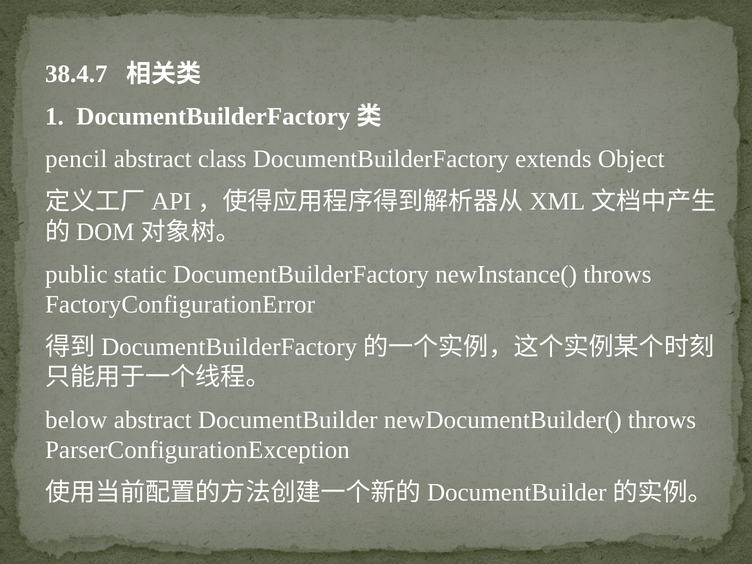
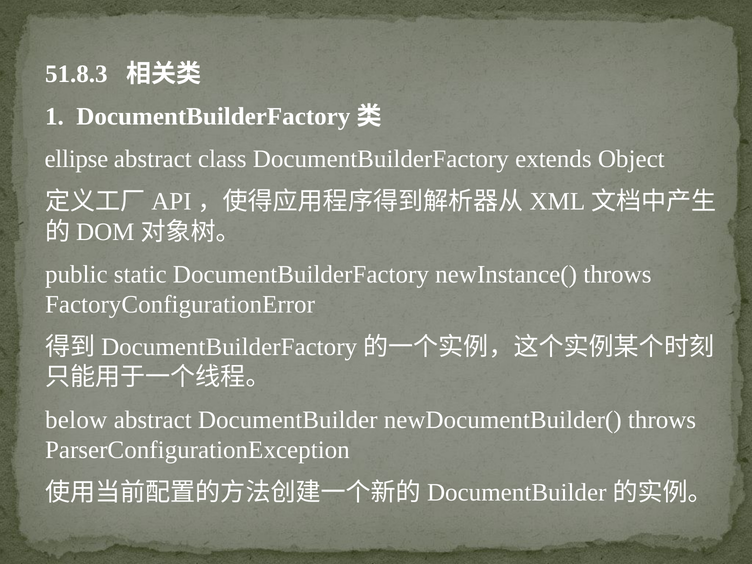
38.4.7: 38.4.7 -> 51.8.3 (76, 74)
pencil: pencil -> ellipse (76, 159)
